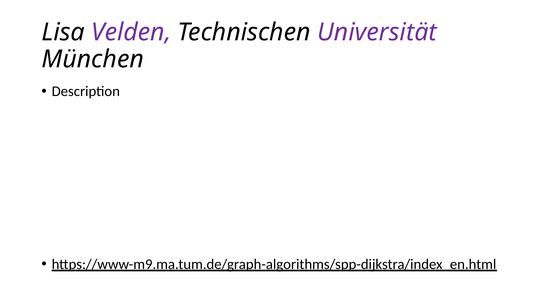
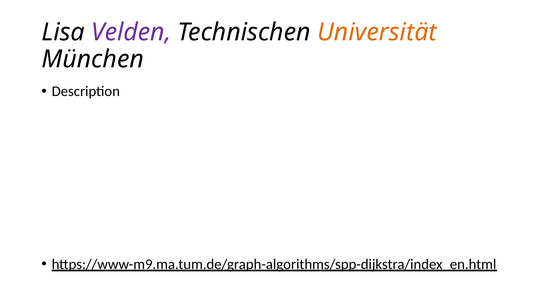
Universität colour: purple -> orange (377, 32)
